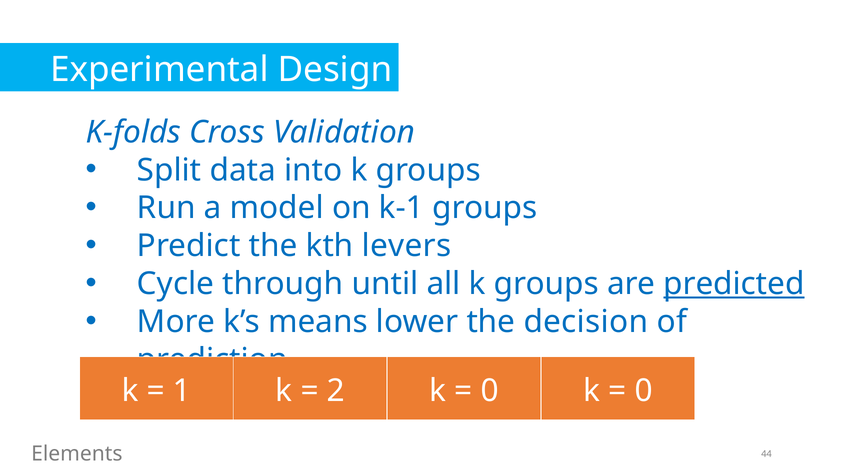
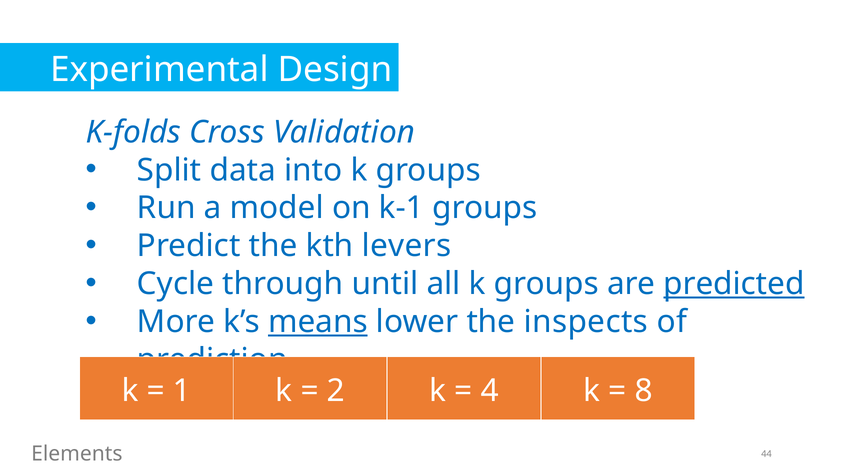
means underline: none -> present (318, 322)
decision: decision -> inspects (586, 322)
0: 0 -> 4 (490, 391)
0: 0 -> 8 (644, 391)
